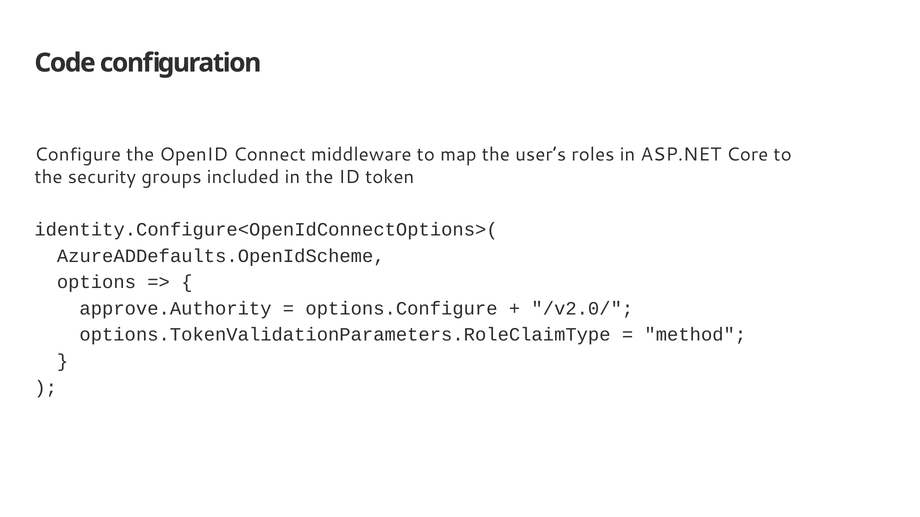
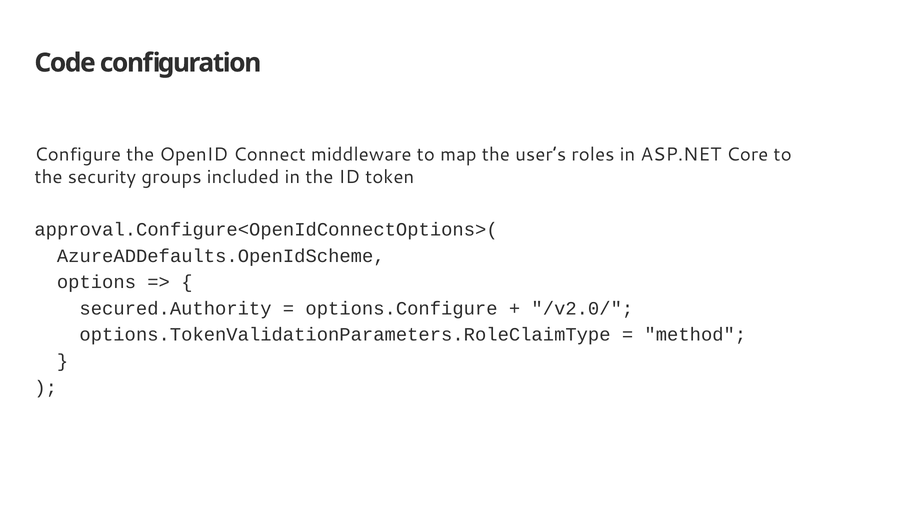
identity.Configure<OpenIdConnectOptions>(: identity.Configure<OpenIdConnectOptions>( -> approval.Configure<OpenIdConnectOptions>( (266, 230)
approve.Authority: approve.Authority -> secured.Authority (176, 309)
